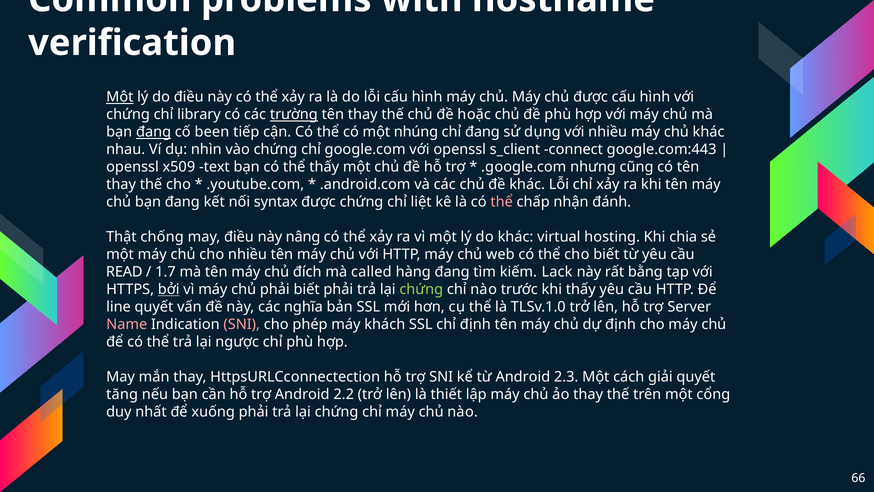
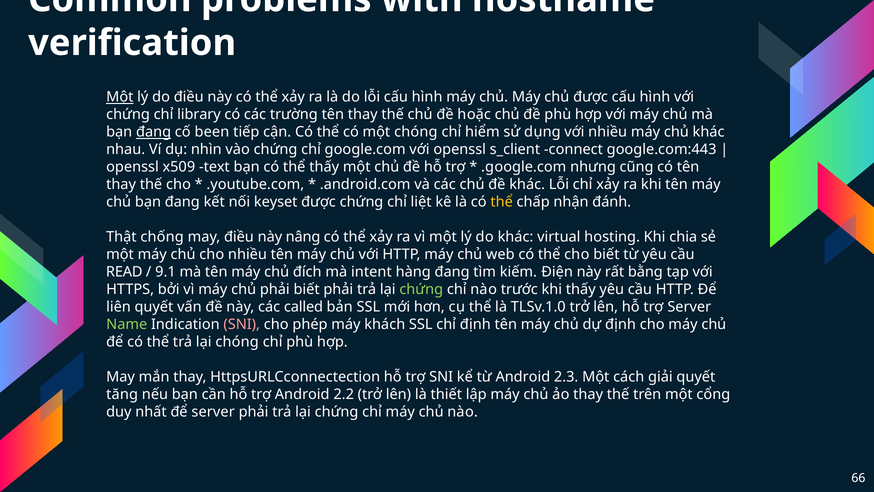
trường underline: present -> none (294, 115)
một nhúng: nhúng -> chóng (416, 132)
chỉ đang: đang -> hiểm (482, 132)
syntax: syntax -> keyset (276, 202)
thể colour: pink -> yellow (502, 202)
1.7: 1.7 -> 9.1 (166, 272)
called: called -> intent (371, 272)
Lack: Lack -> Điện (557, 272)
bởi underline: present -> none (169, 289)
line: line -> liên (119, 307)
nghĩa: nghĩa -> called (304, 307)
Name colour: pink -> light green (127, 324)
lại ngược: ngược -> chóng (237, 342)
để xuống: xuống -> server (213, 412)
